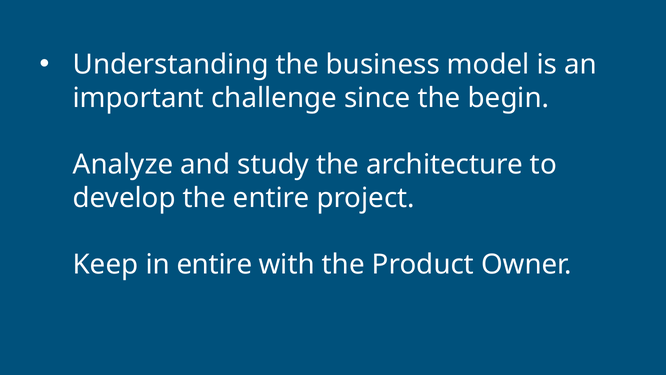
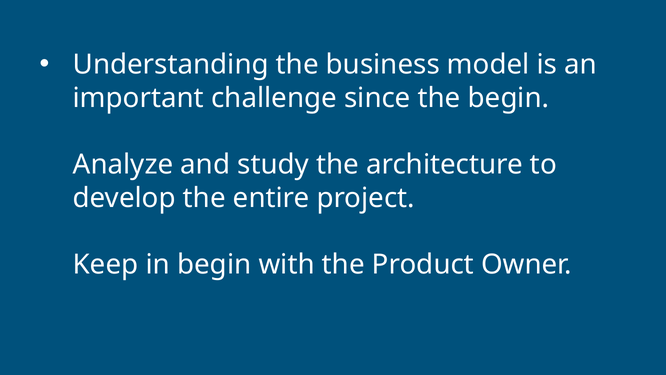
in entire: entire -> begin (214, 264)
